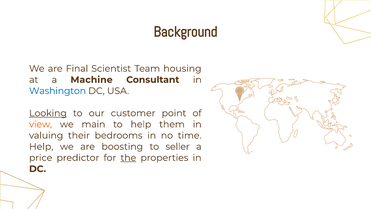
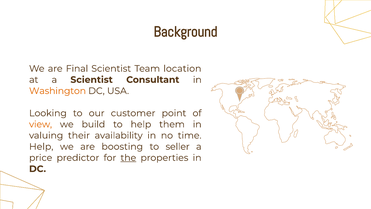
housing: housing -> location (182, 69)
a Machine: Machine -> Scientist (92, 80)
Washington colour: blue -> orange (58, 91)
Looking underline: present -> none (48, 113)
main: main -> build (93, 124)
bedrooms: bedrooms -> availability (119, 135)
